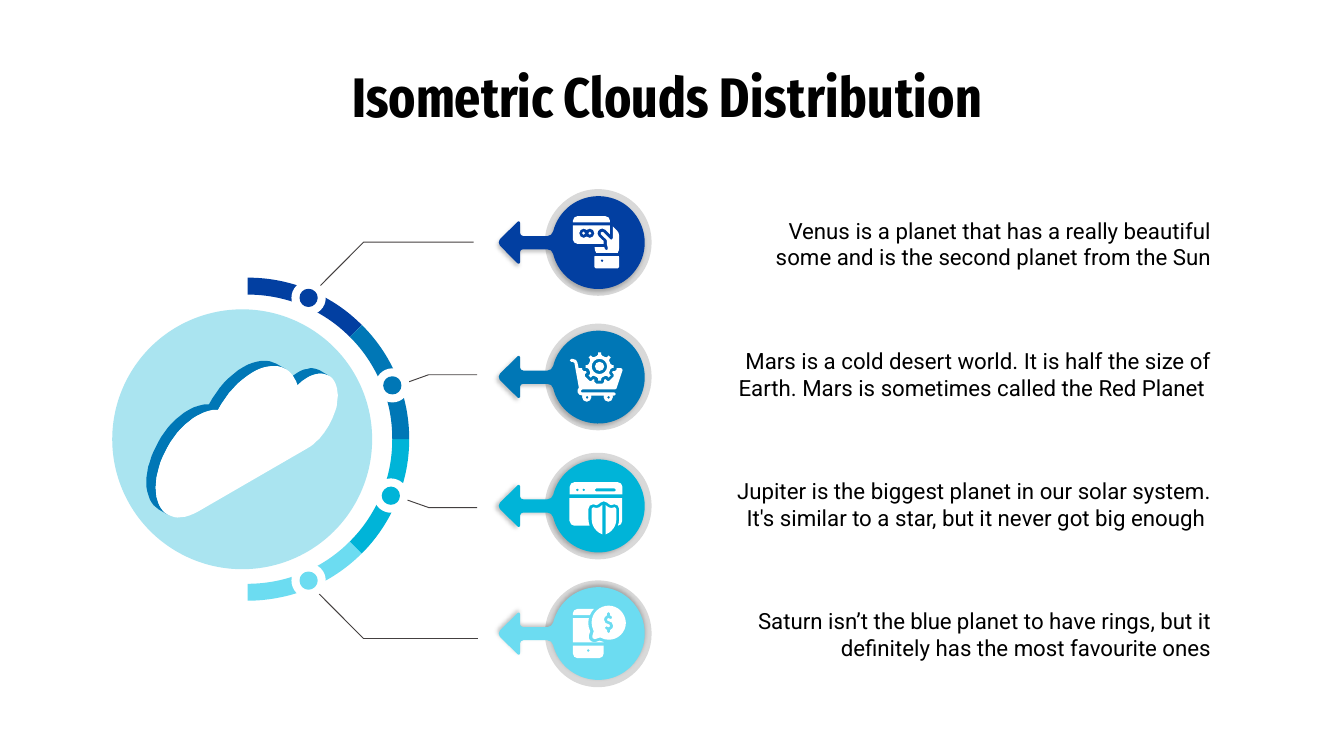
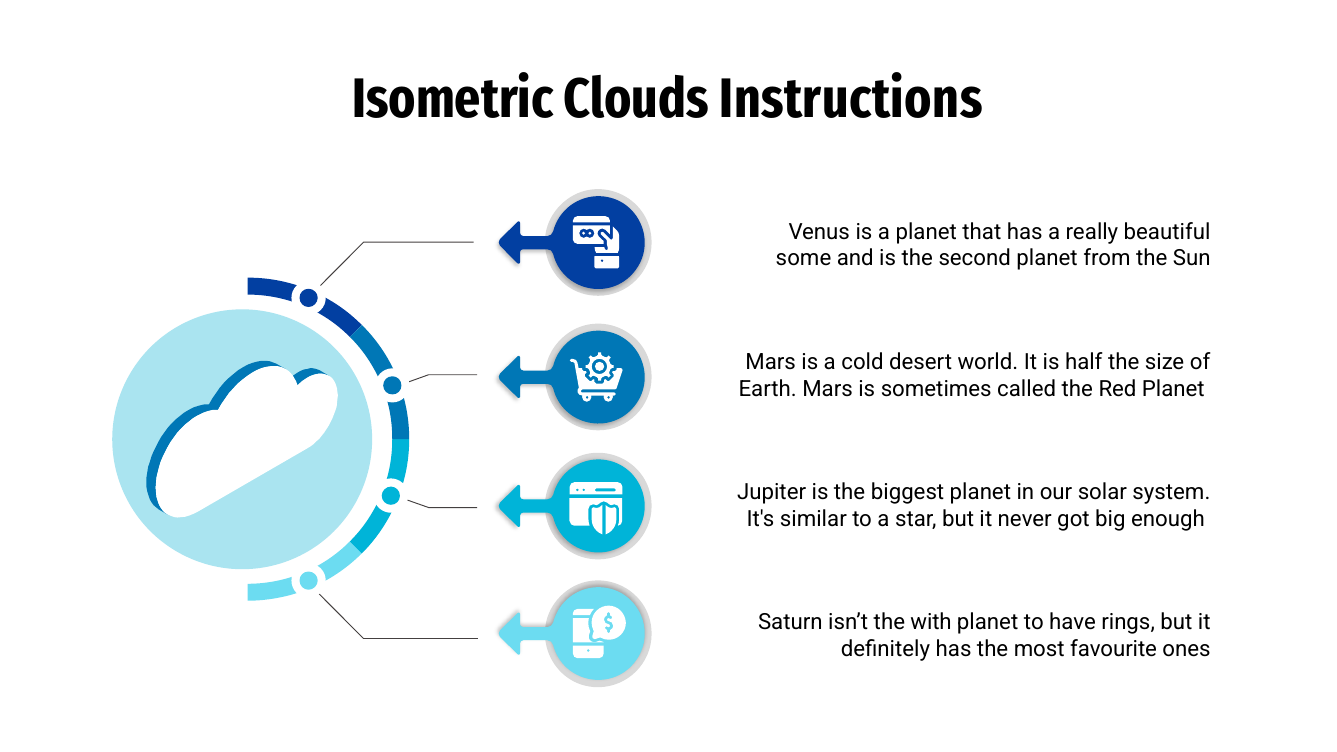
Distribution: Distribution -> Instructions (851, 99)
blue: blue -> with (931, 622)
